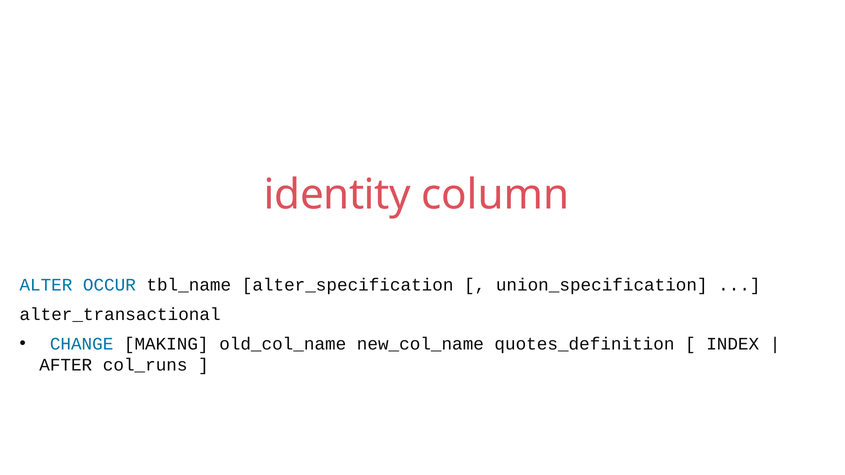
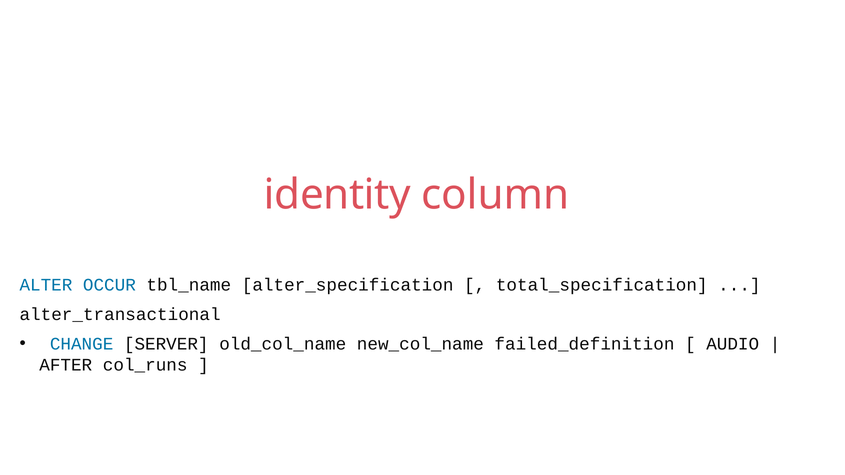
union_specification: union_specification -> total_specification (602, 285)
MAKING: MAKING -> SERVER (166, 344)
quotes_definition: quotes_definition -> failed_definition (584, 344)
INDEX: INDEX -> AUDIO (733, 344)
